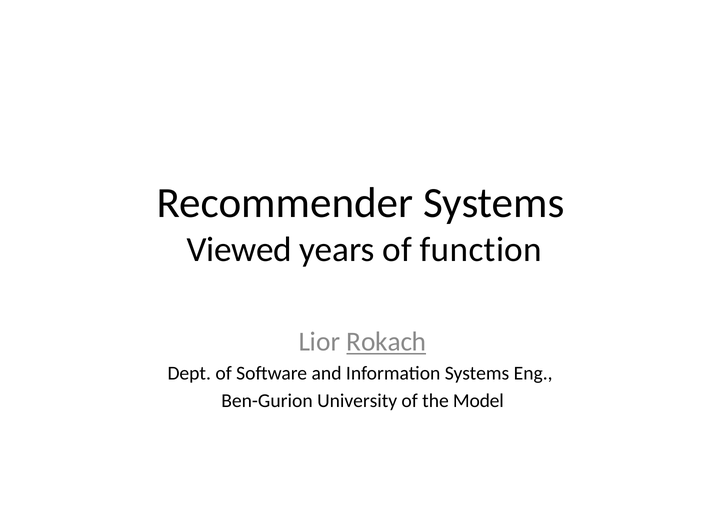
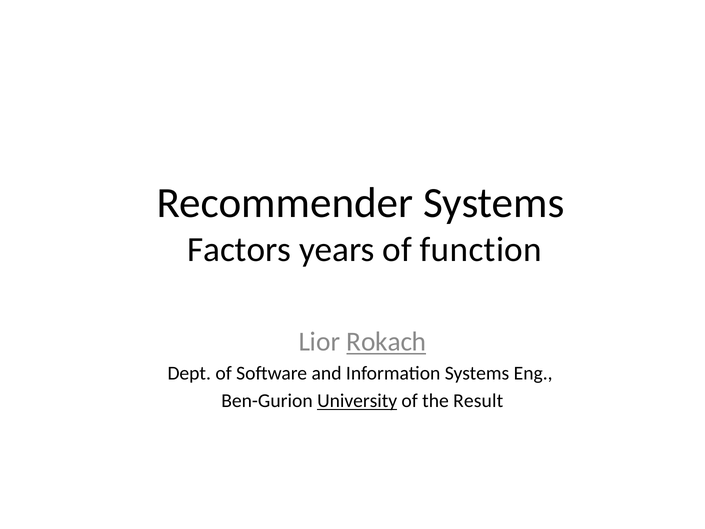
Viewed: Viewed -> Factors (239, 249)
University underline: none -> present (357, 401)
Model: Model -> Result (478, 401)
